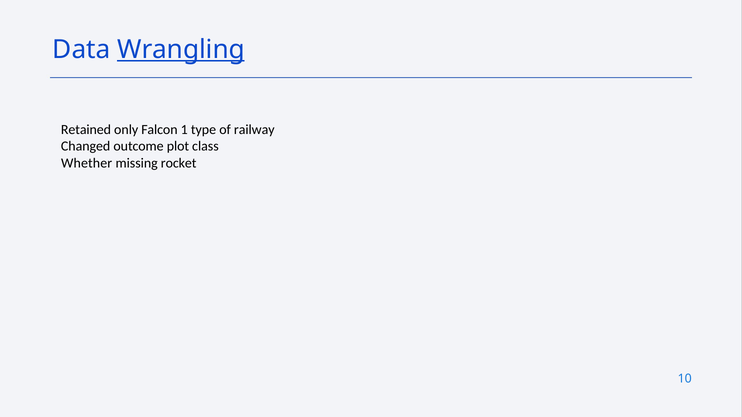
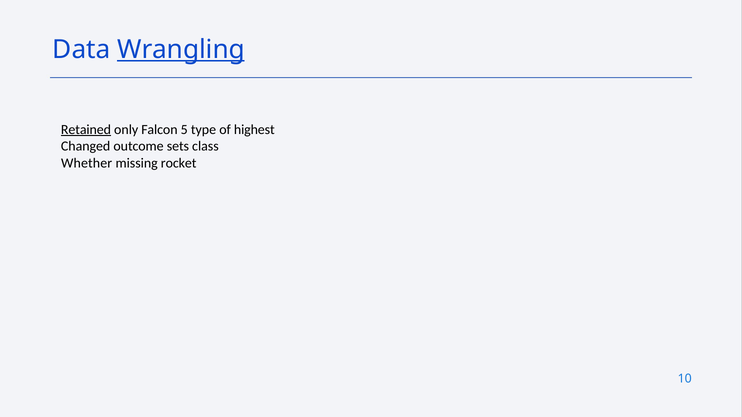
Retained underline: none -> present (86, 130)
1: 1 -> 5 (184, 130)
railway: railway -> highest (254, 130)
plot: plot -> sets (178, 146)
